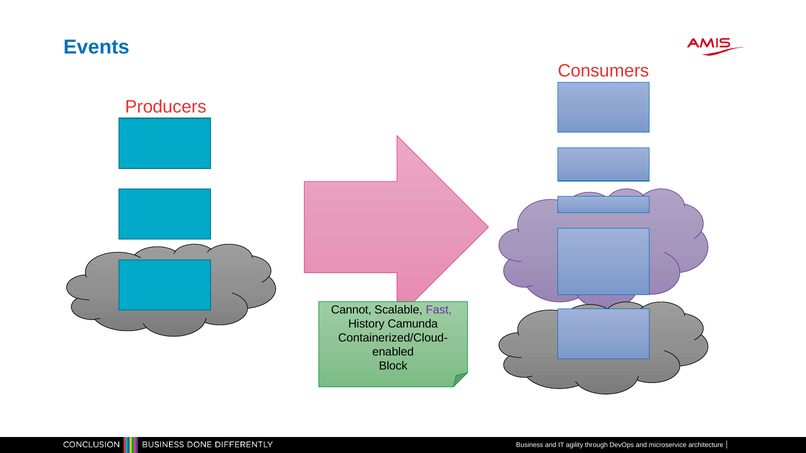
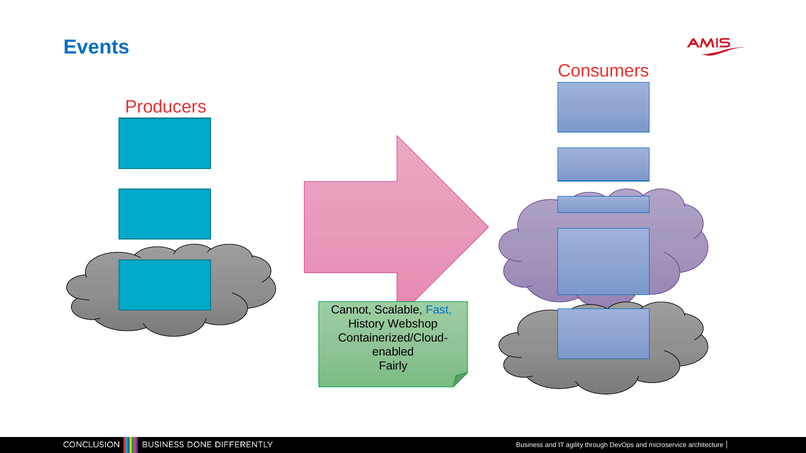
Fast colour: purple -> blue (439, 310)
Camunda: Camunda -> Webshop (413, 324)
Block: Block -> Fairly (393, 366)
